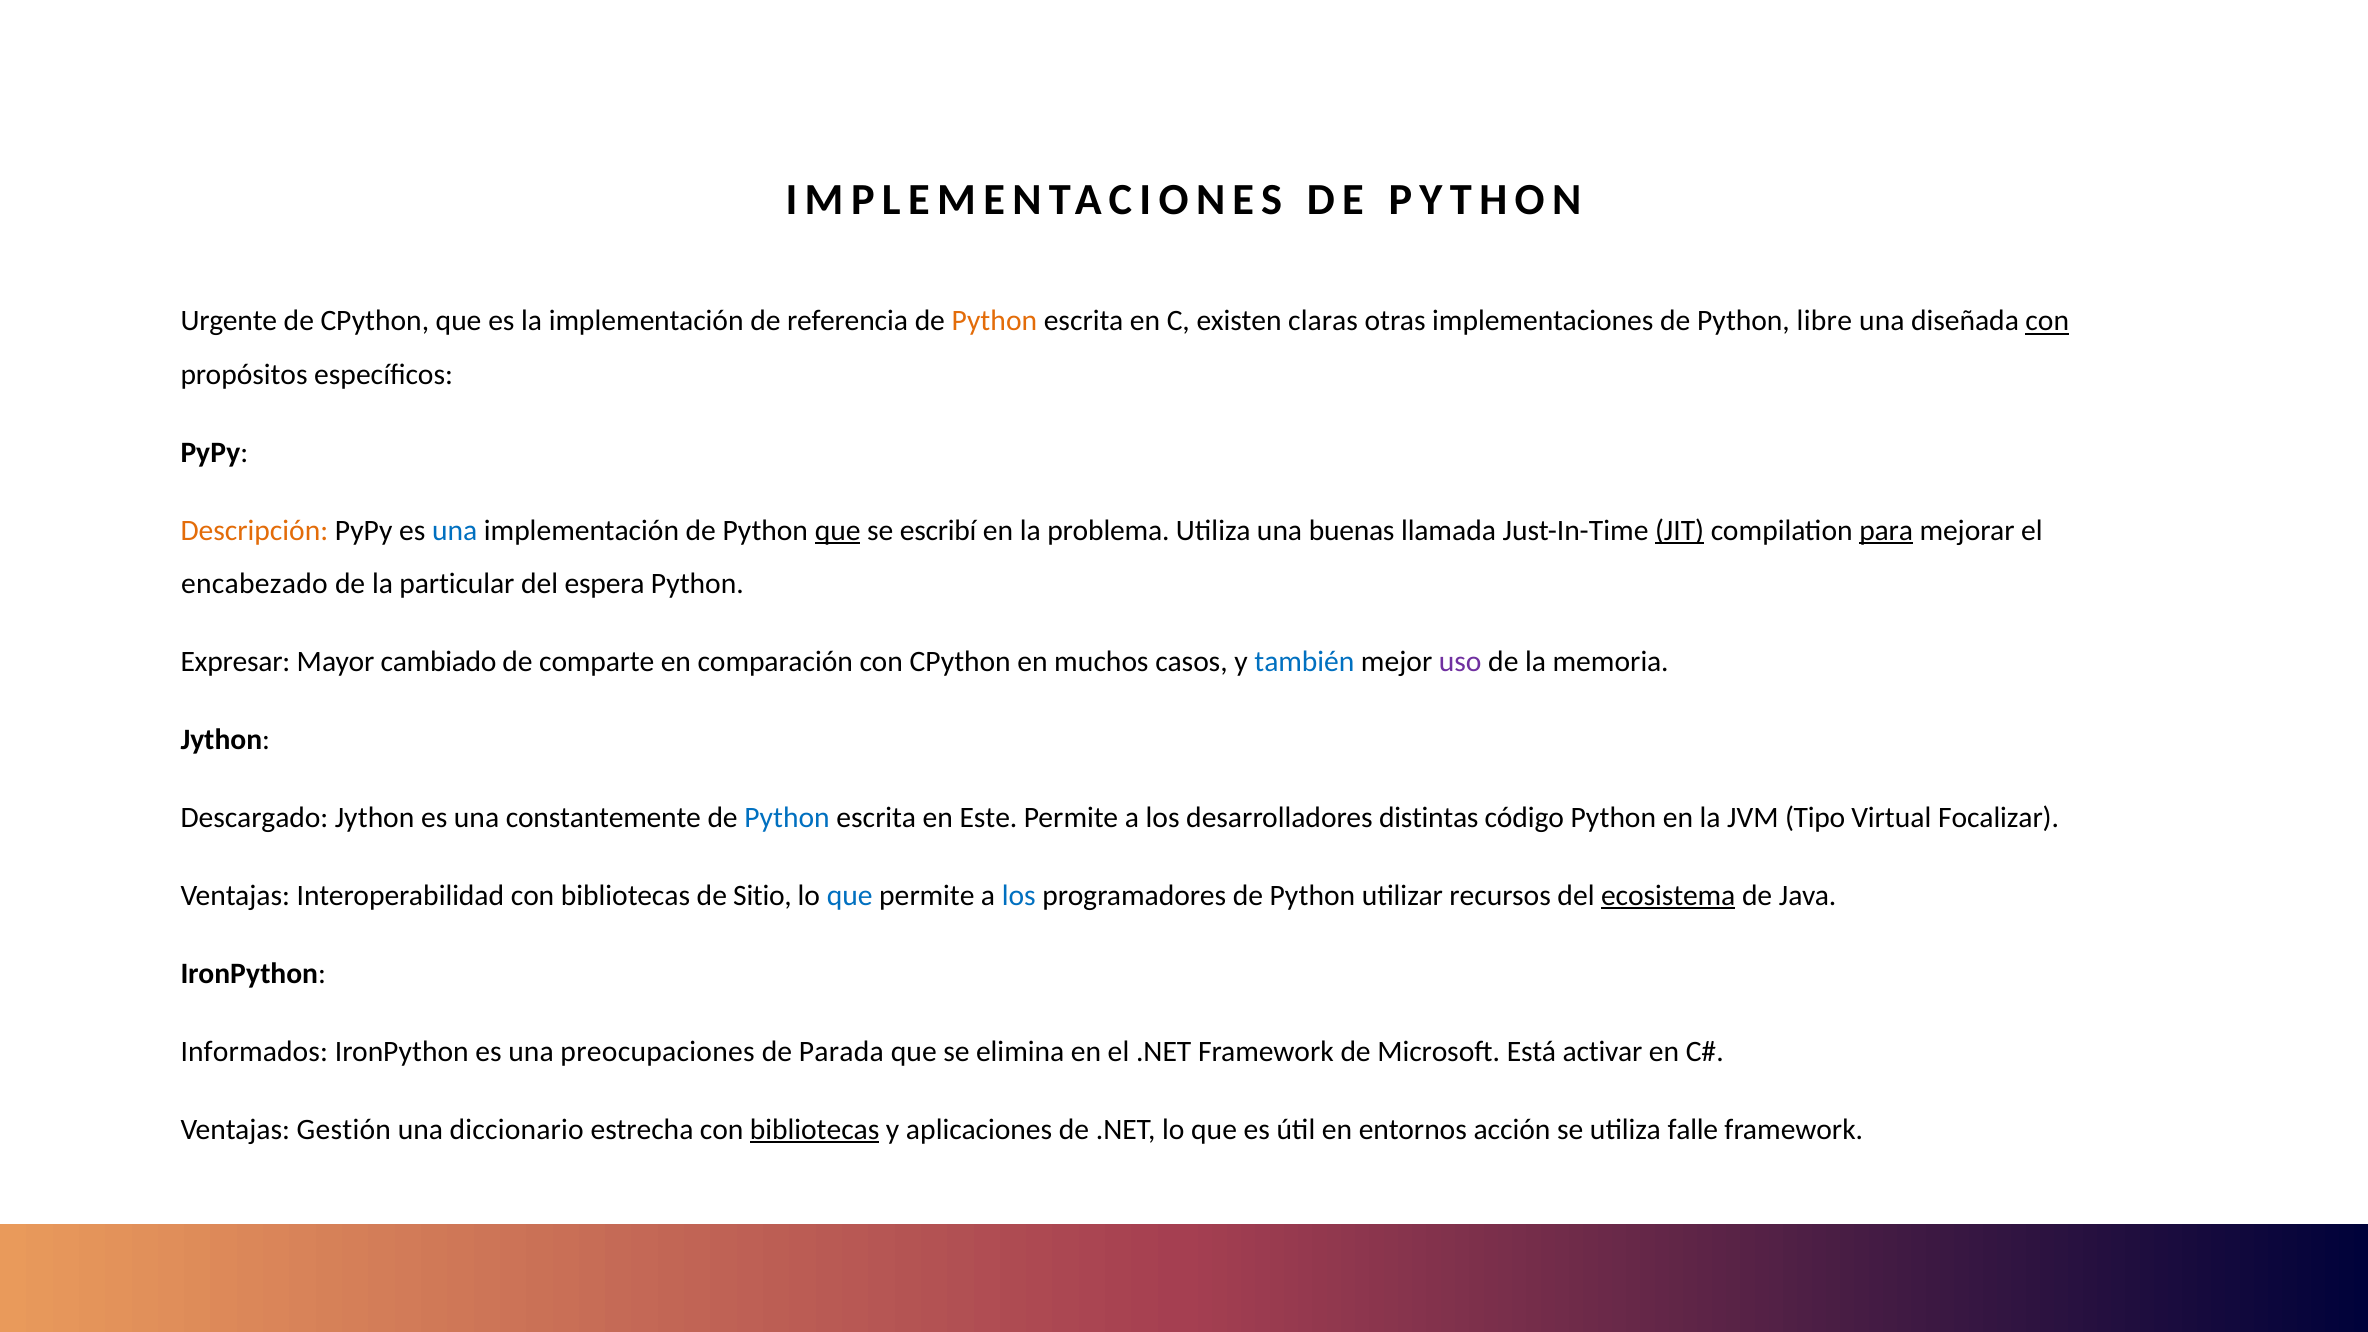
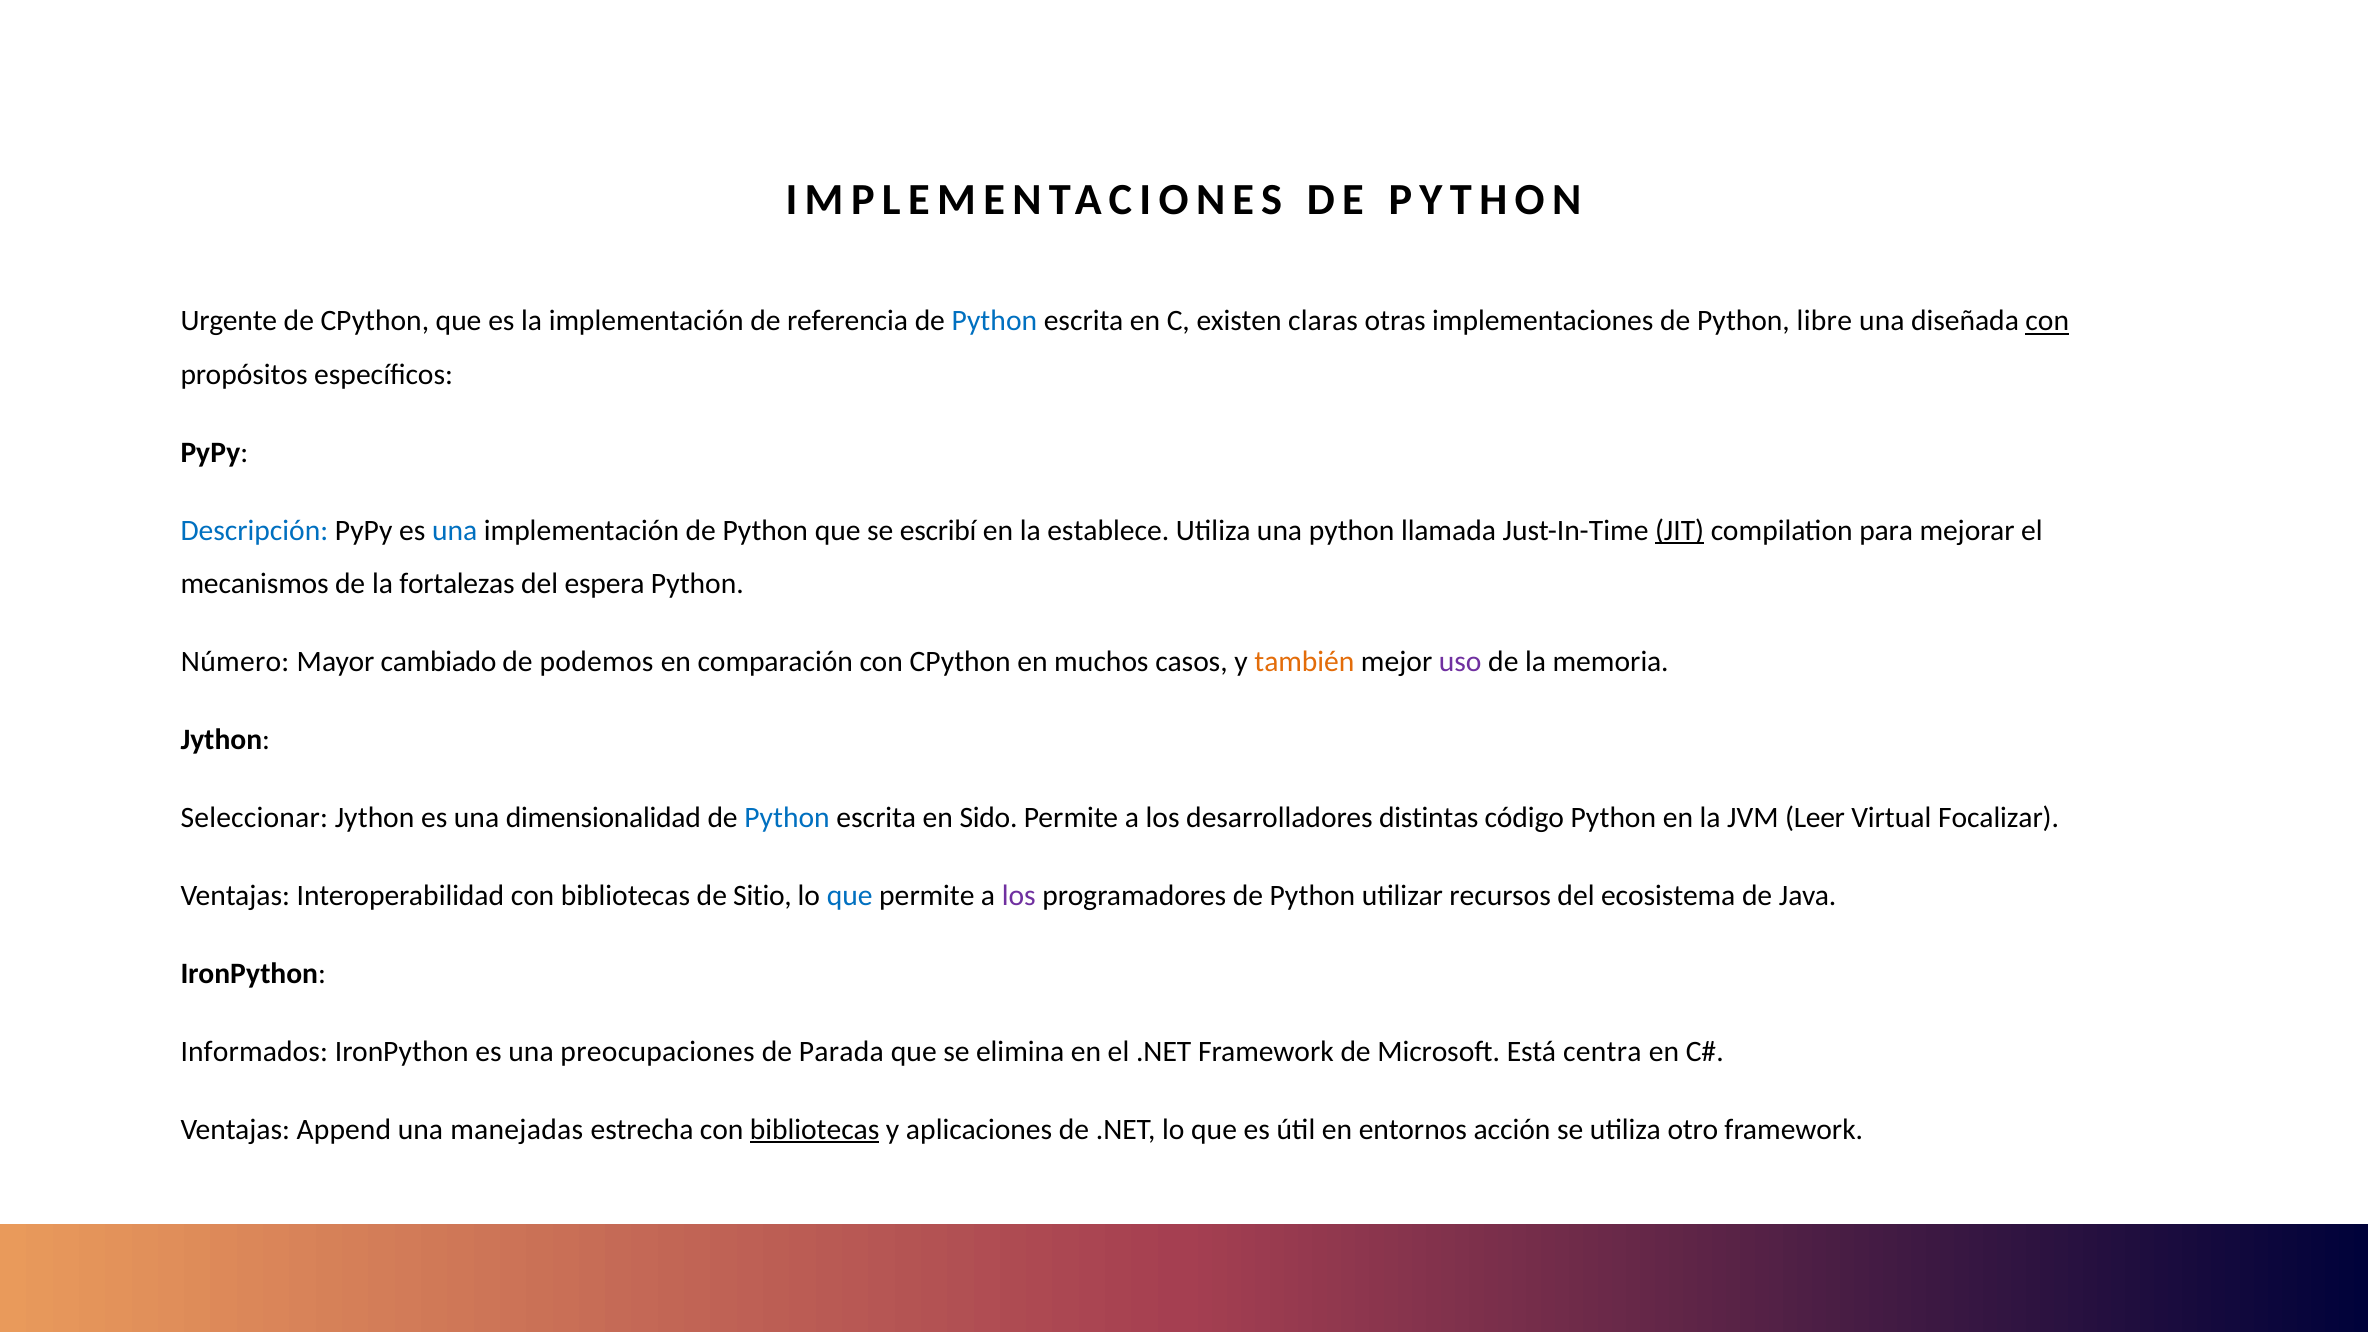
Python colour: orange -> blue (994, 321)
Descripción colour: orange -> blue (254, 530)
que underline: present -> none (838, 530)
problema: problema -> establece (1108, 530)
una buenas: buenas -> python (1352, 530)
para underline: present -> none (1886, 530)
encabezado: encabezado -> mecanismos (255, 584)
particular: particular -> fortalezas (457, 584)
Expresar: Expresar -> Número (235, 662)
comparte: comparte -> podemos (597, 662)
también colour: blue -> orange (1304, 662)
Descargado: Descargado -> Seleccionar (254, 817)
constantemente: constantemente -> dimensionalidad (603, 817)
Este: Este -> Sido (989, 817)
Tipo: Tipo -> Leer (1815, 817)
los colour: blue -> purple (1019, 895)
ecosistema underline: present -> none (1668, 895)
activar: activar -> centra (1602, 1051)
Gestión: Gestión -> Append (344, 1129)
diccionario: diccionario -> manejadas (517, 1129)
falle: falle -> otro (1693, 1129)
